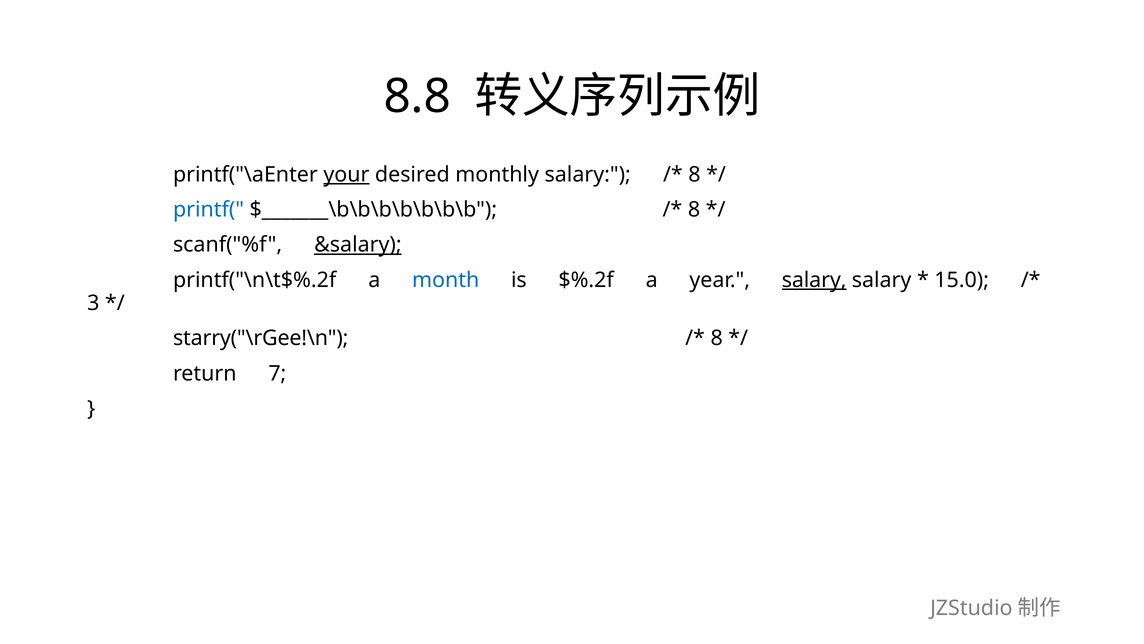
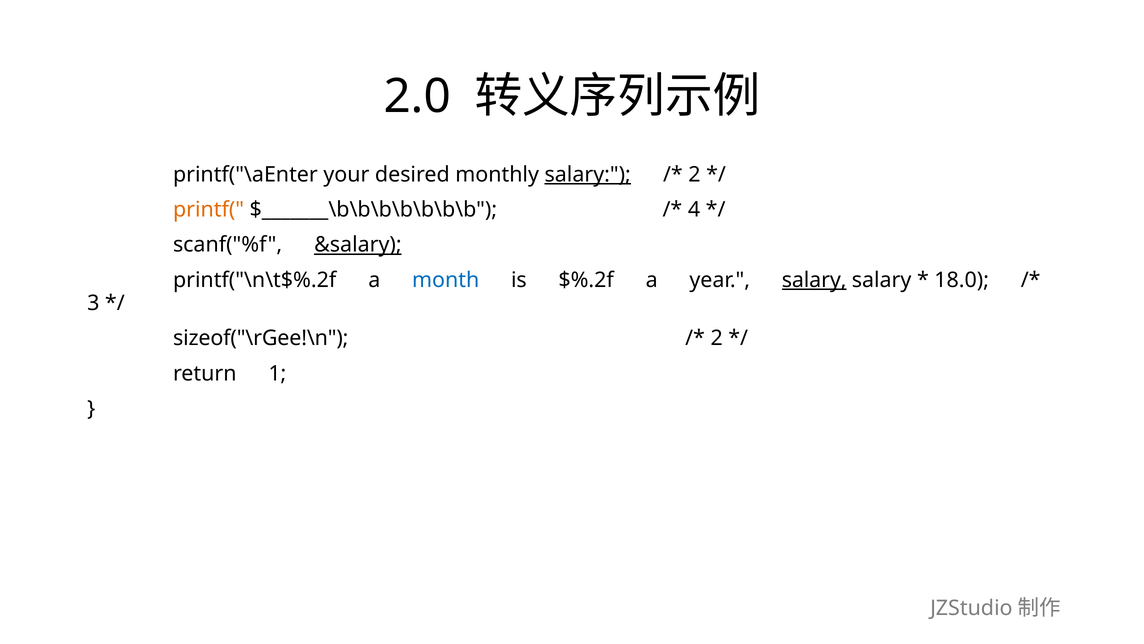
8.8: 8.8 -> 2.0 (417, 96)
your underline: present -> none (346, 175)
salary underline: none -> present (588, 175)
8: 8 -> 2 (694, 175)
printf( colour: blue -> orange (209, 210)
8: 8 -> 4 (694, 210)
15.0: 15.0 -> 18.0 (962, 280)
starry("\rGee!\n: starry("\rGee!\n -> sizeof("\rGee!\n (261, 338)
8: 8 -> 2 (717, 338)
7: 7 -> 1 (277, 373)
